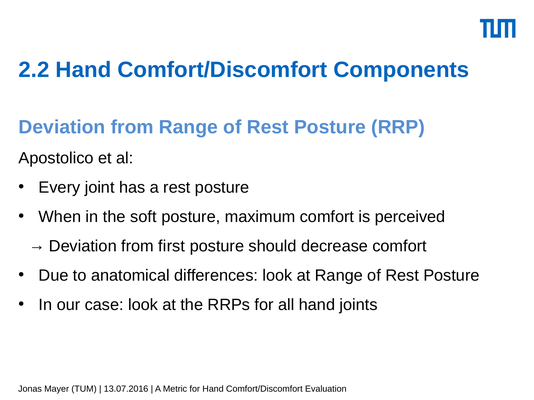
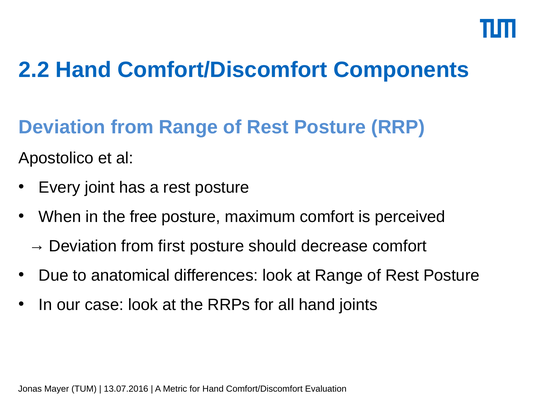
soft: soft -> free (144, 217)
